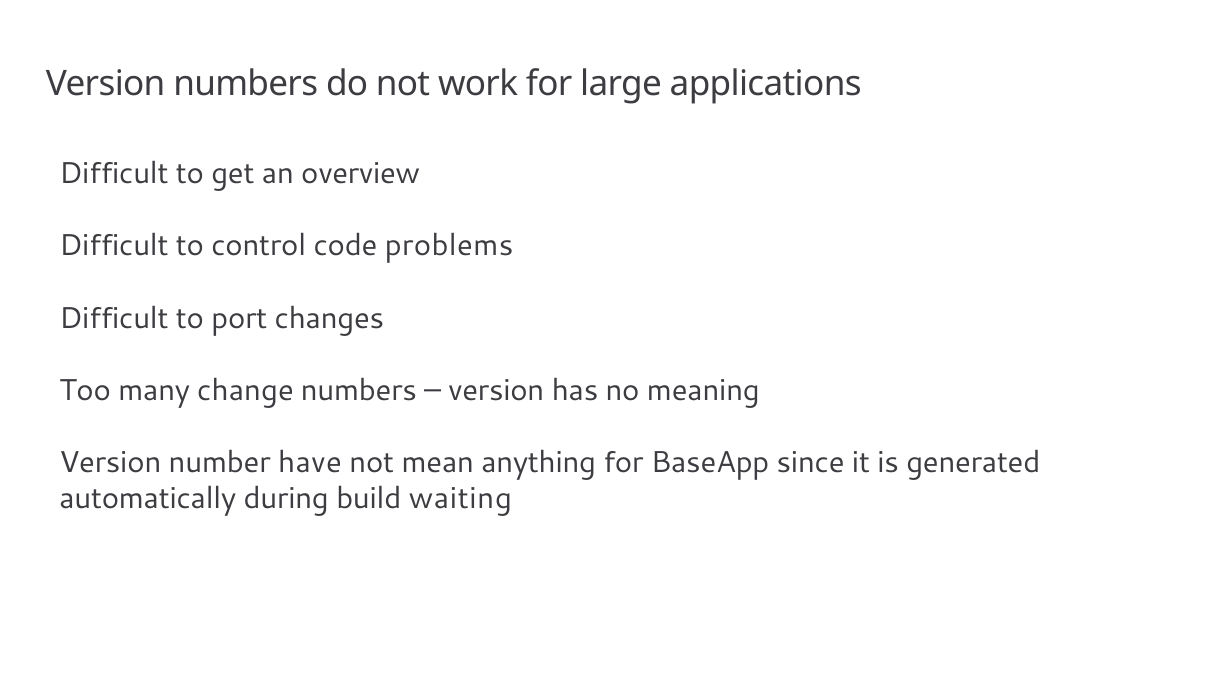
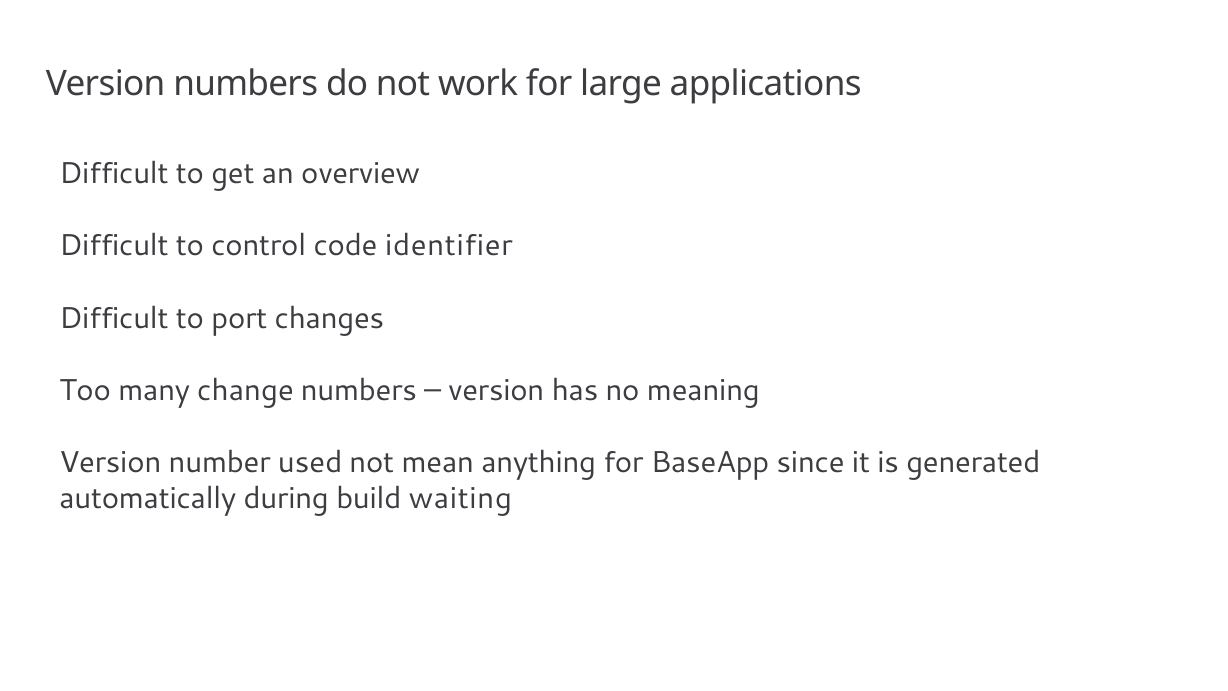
problems: problems -> identifier (449, 246)
have: have -> used (310, 463)
